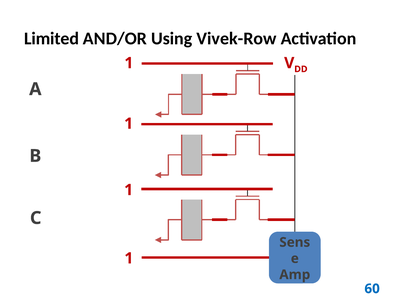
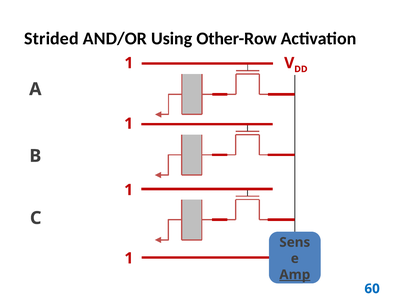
Limited: Limited -> Strided (51, 39)
Vivek-Row: Vivek-Row -> Other-Row (237, 39)
Amp underline: none -> present (295, 275)
